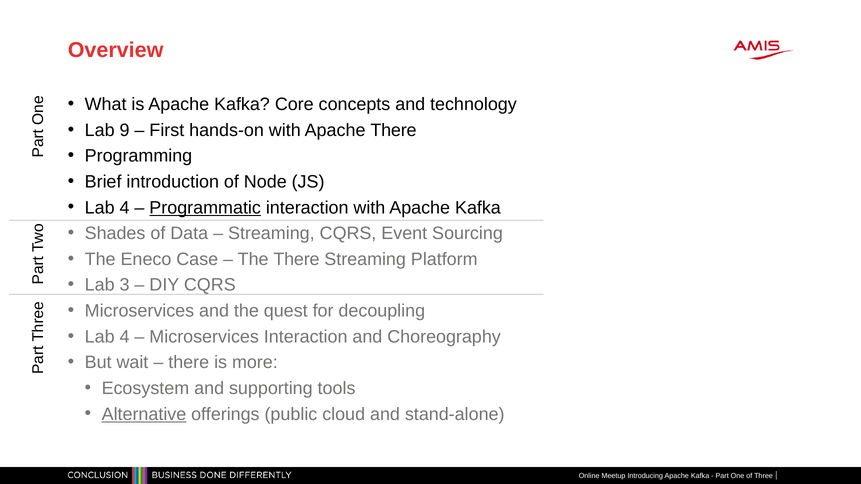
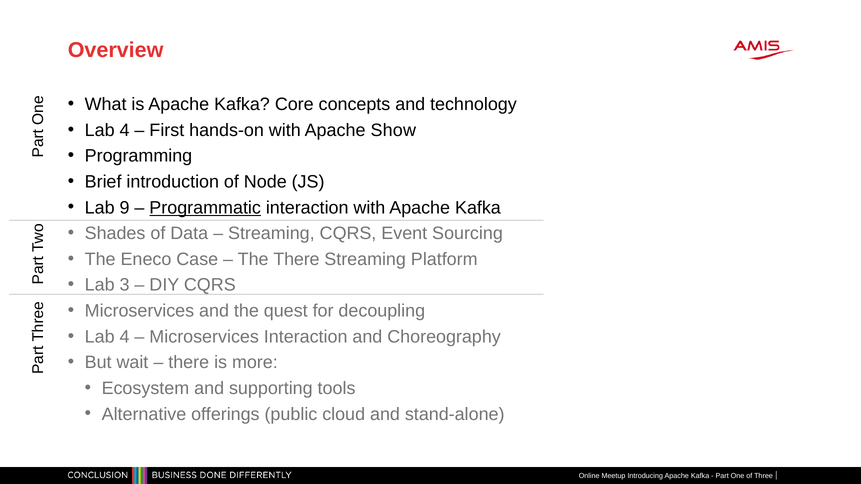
9: 9 -> 4 (125, 130)
Apache There: There -> Show (393, 130)
4: 4 -> 9 (125, 208)
Alternative underline: present -> none (144, 414)
